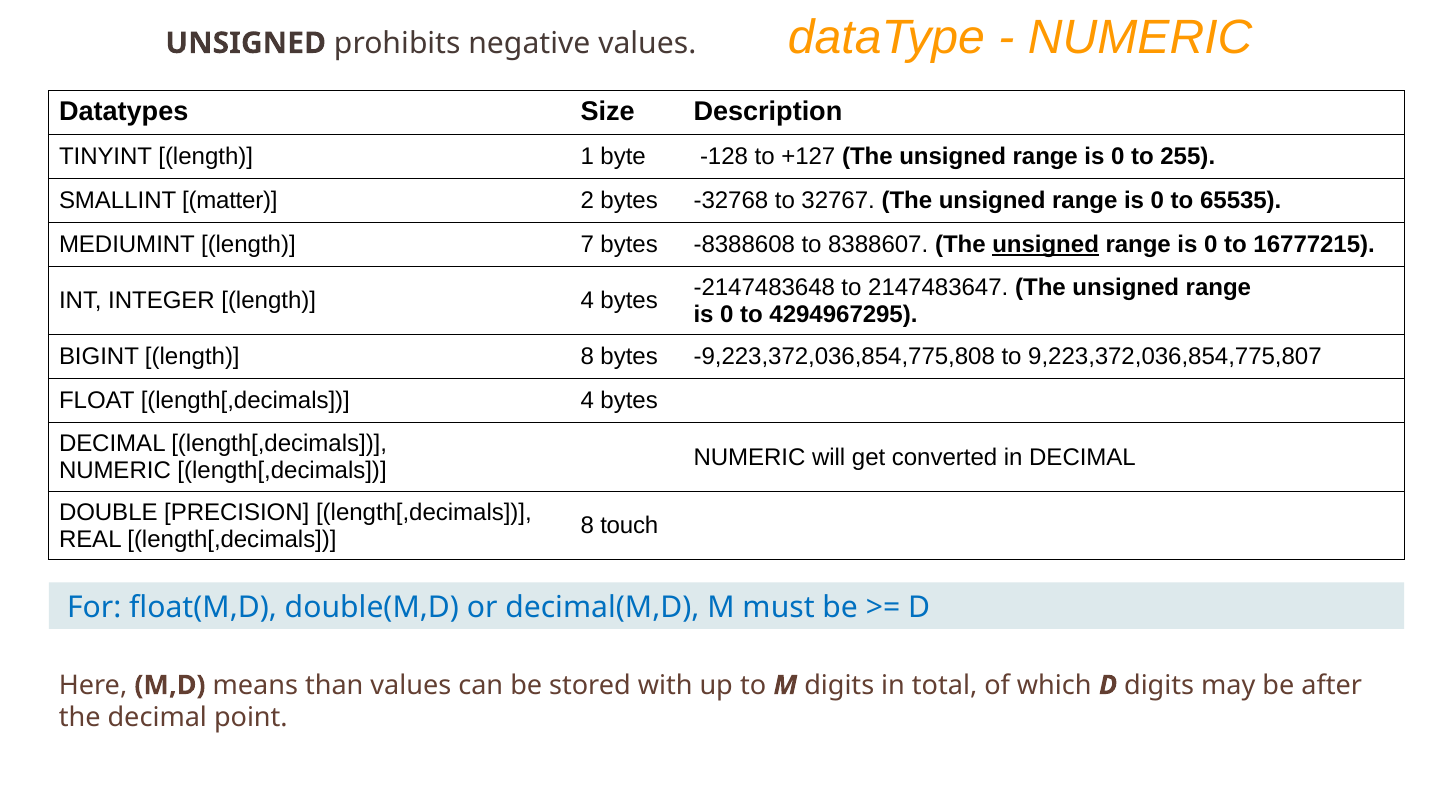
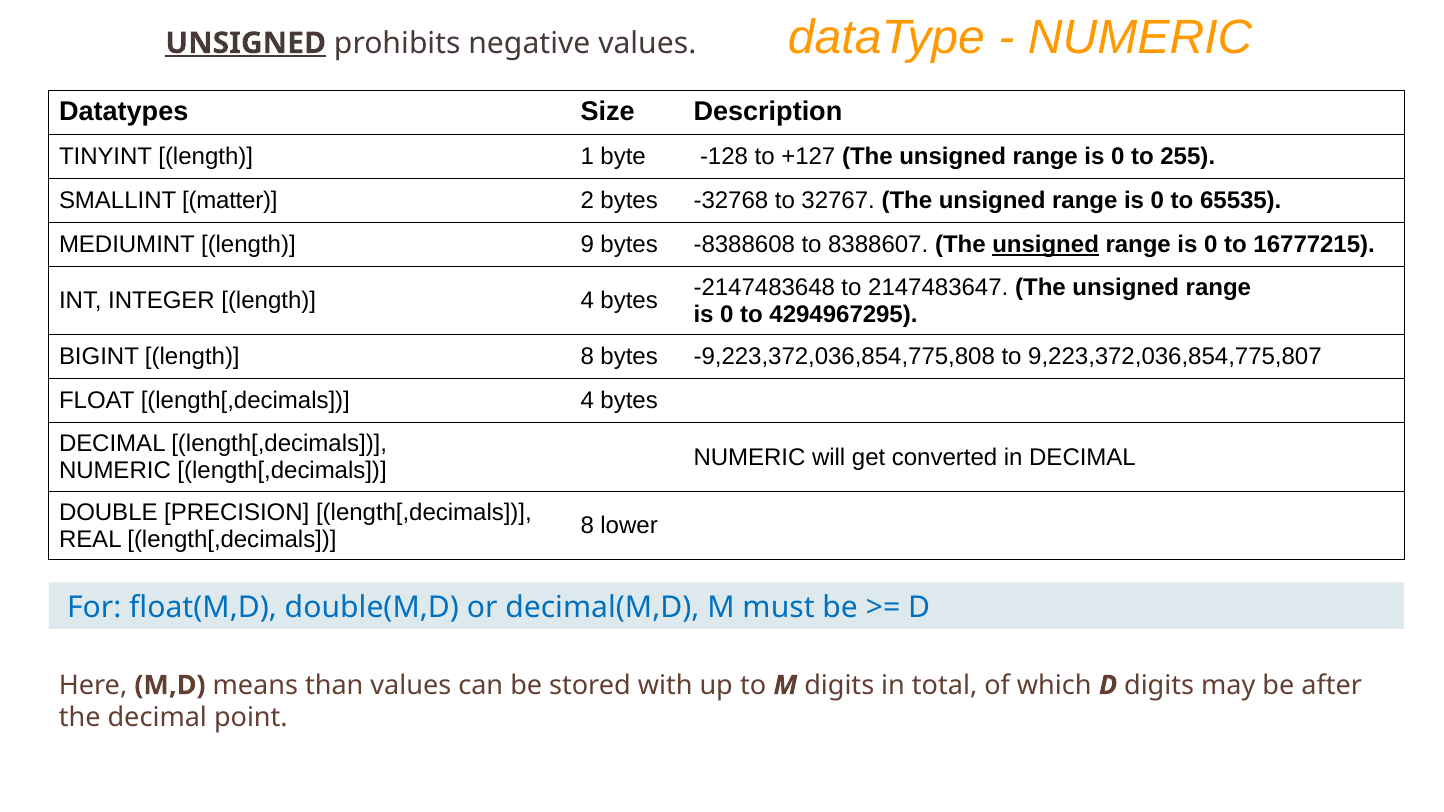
UNSIGNED underline: none -> present (246, 43)
7: 7 -> 9 (587, 245)
touch: touch -> lower (629, 526)
